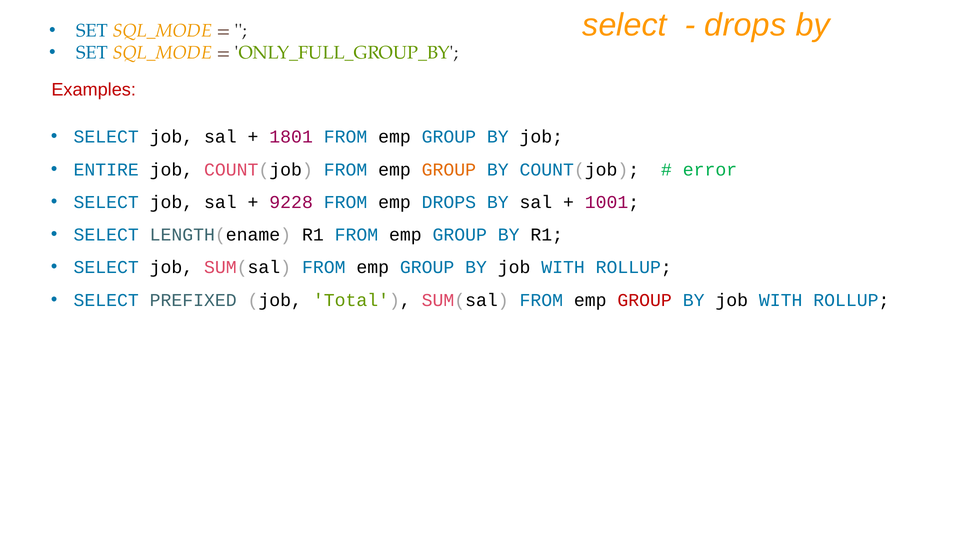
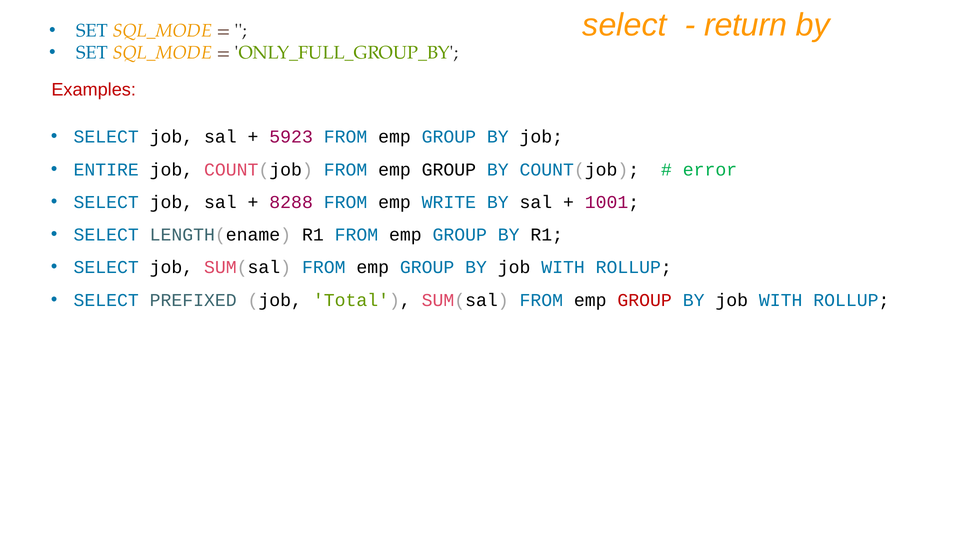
drops: drops -> return (746, 25)
1801: 1801 -> 5923 (291, 137)
GROUP colour: orange -> black (449, 170)
9228: 9228 -> 8288 (291, 202)
emp DROPS: DROPS -> WRITE (449, 202)
